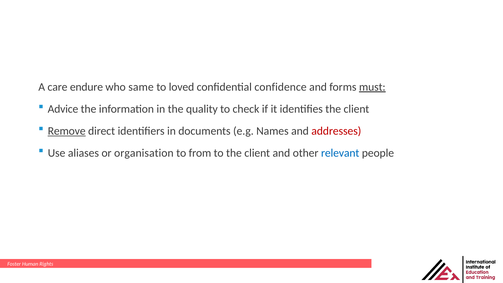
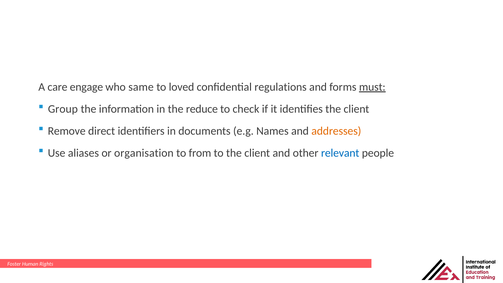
endure: endure -> engage (86, 87)
confidence: confidence -> regulations (281, 87)
Advice: Advice -> Group (63, 109)
quality: quality -> reduce (202, 109)
Remove underline: present -> none (67, 131)
addresses colour: red -> orange (336, 131)
